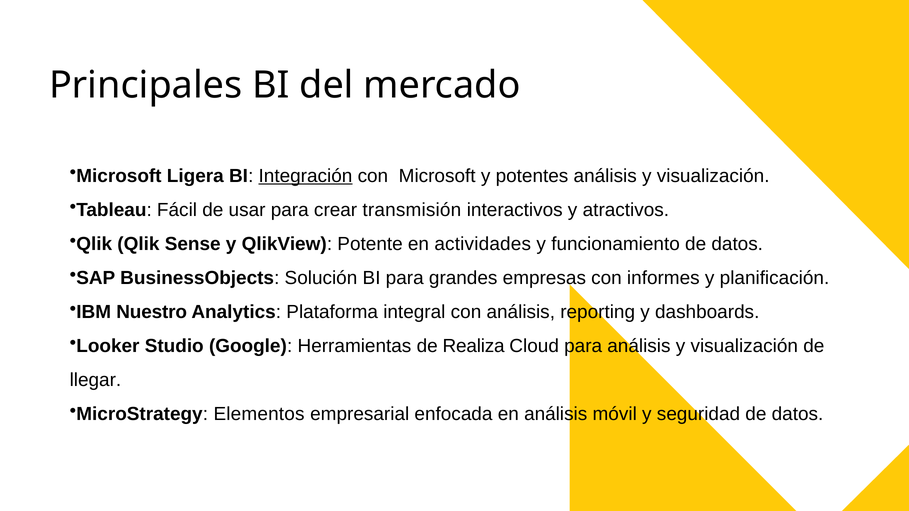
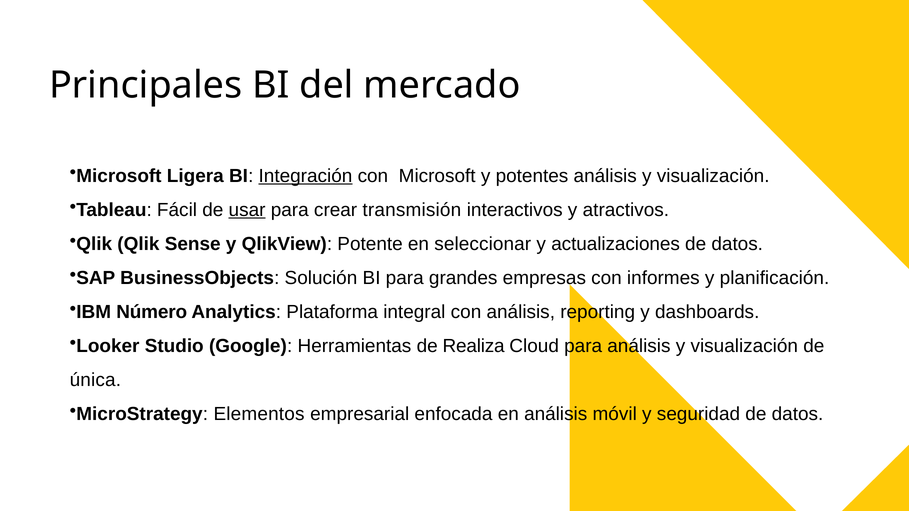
usar underline: none -> present (247, 210)
actividades: actividades -> seleccionar (483, 244)
funcionamiento: funcionamiento -> actualizaciones (616, 244)
Nuestro: Nuestro -> Número (152, 312)
llegar: llegar -> única (95, 380)
